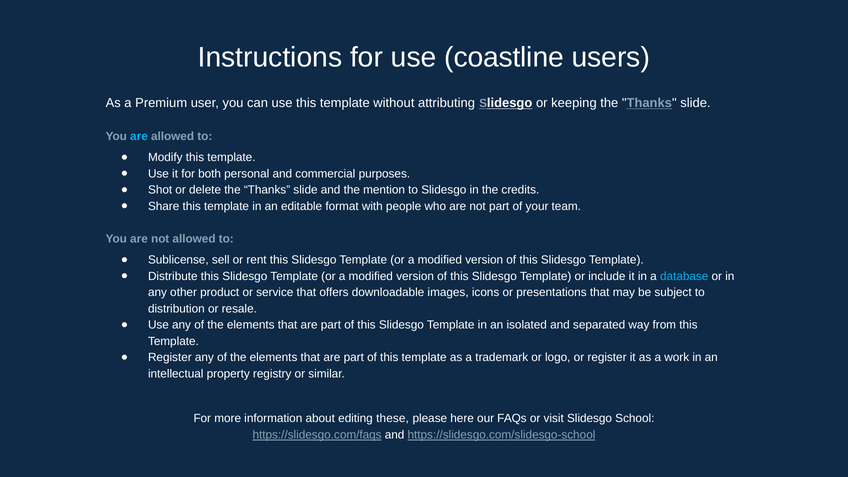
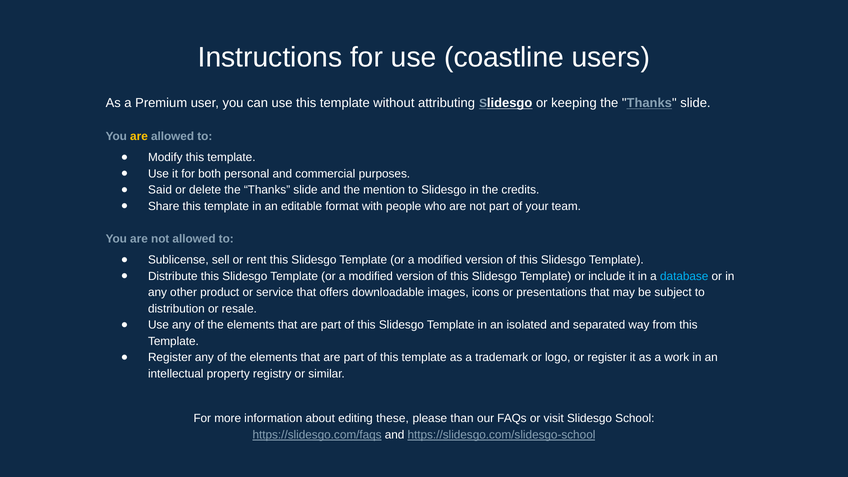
are colour: light blue -> yellow (139, 137)
Shot: Shot -> Said (160, 190)
here: here -> than (462, 419)
